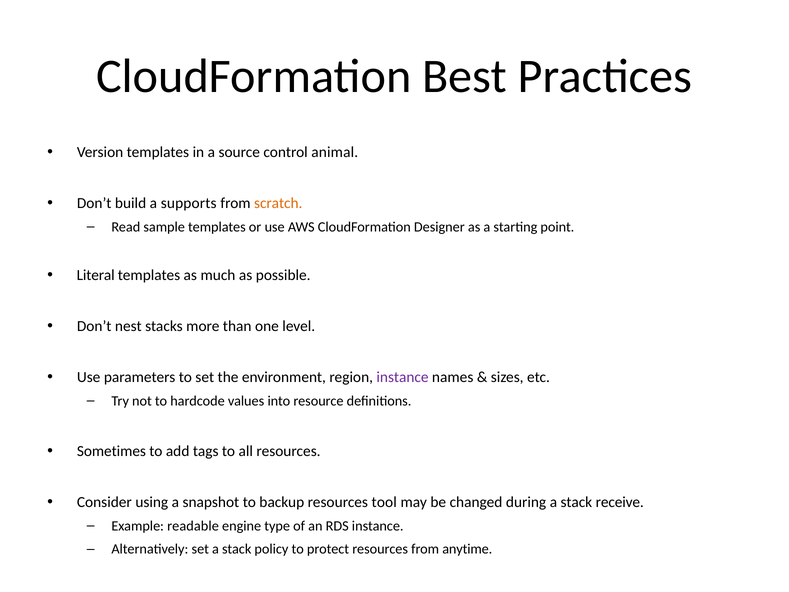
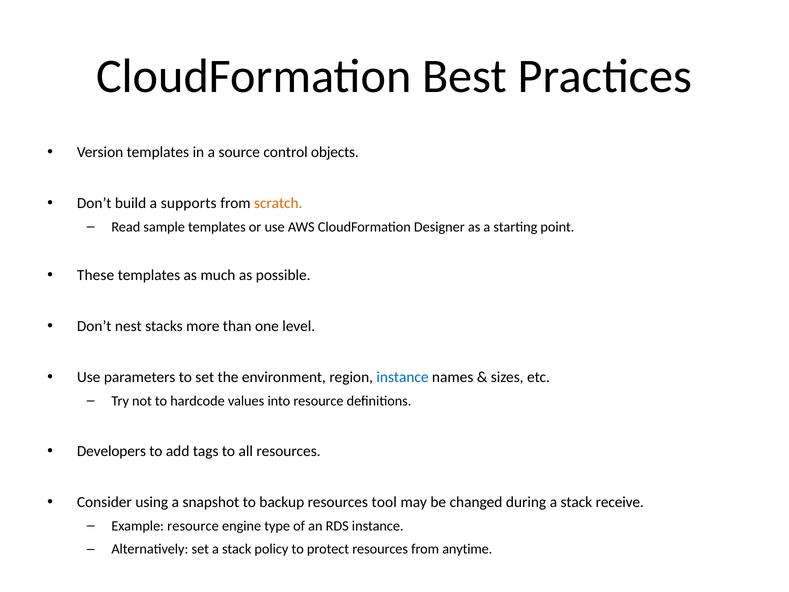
animal: animal -> objects (335, 152)
Literal: Literal -> These (96, 275)
instance colour: purple -> blue (403, 377)
Sometimes: Sometimes -> Developers (111, 451)
Example readable: readable -> resource (193, 526)
